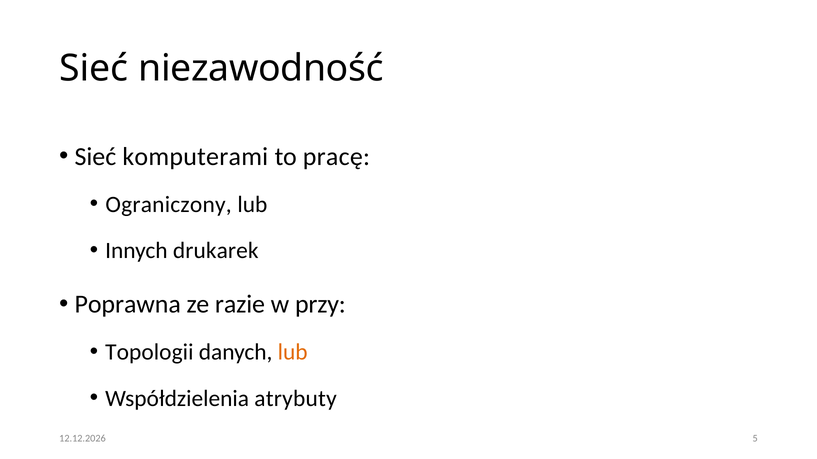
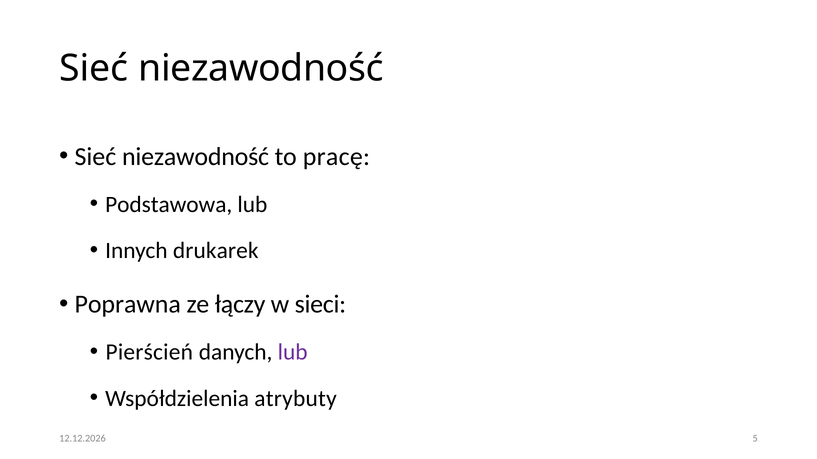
komputerami: komputerami -> niezawodność (196, 157)
Ograniczony: Ograniczony -> Podstawowa (169, 205)
razie: razie -> łączy (240, 305)
przy: przy -> sieci (320, 305)
Topologii: Topologii -> Pierścień (149, 353)
lub colour: orange -> purple (293, 353)
